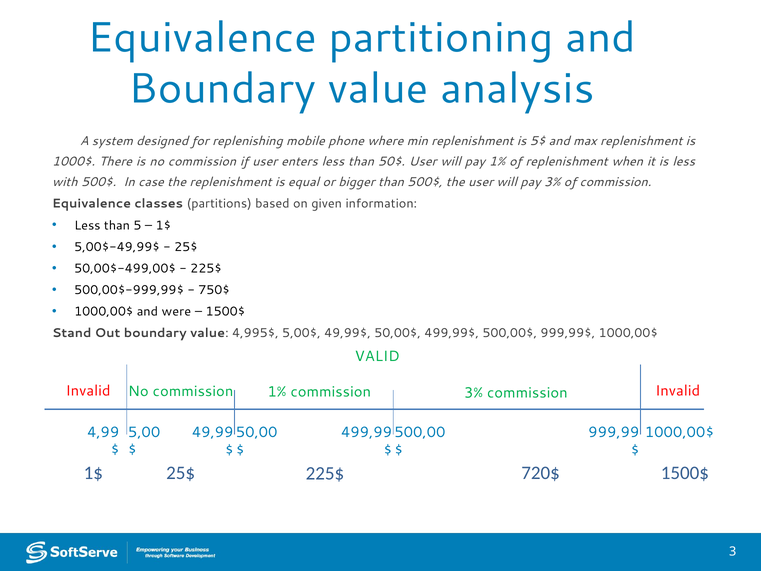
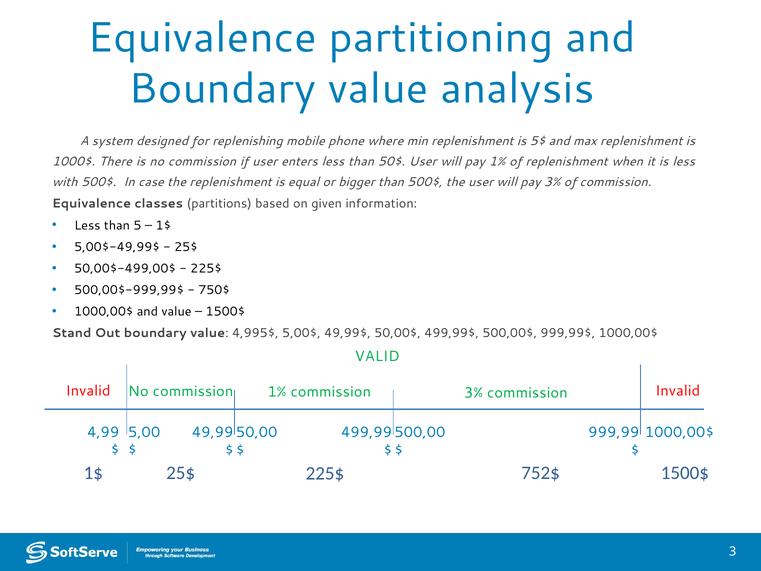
and were: were -> value (177, 312)
720$: 720$ -> 752$ (541, 473)
